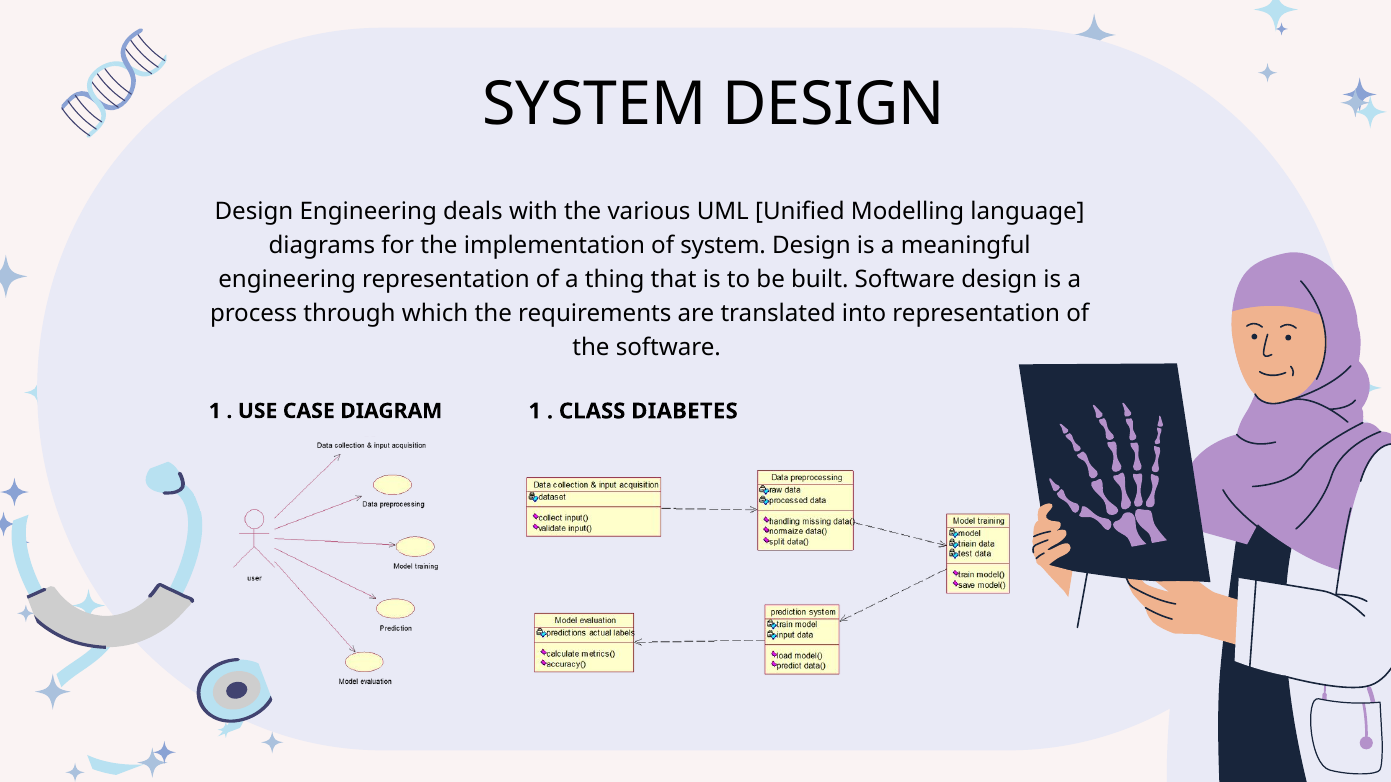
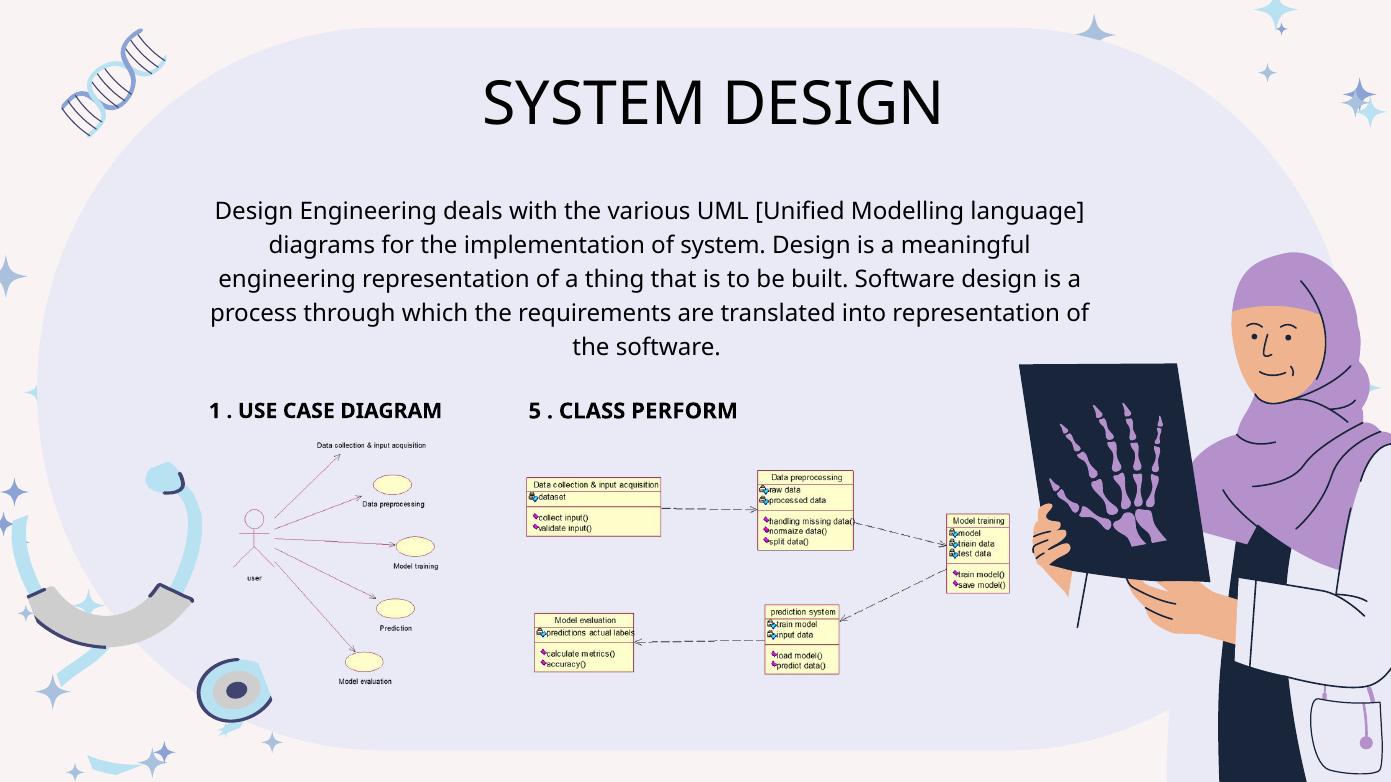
DIAGRAM 1: 1 -> 5 (535, 411)
DIABETES: DIABETES -> PERFORM (685, 411)
